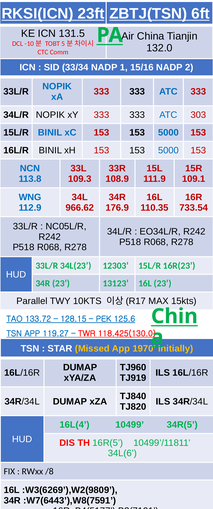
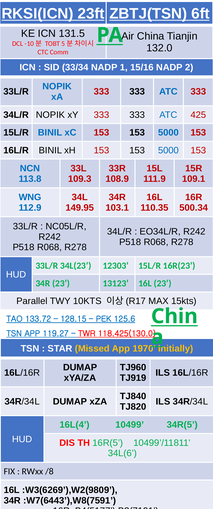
303: 303 -> 425 (198, 115)
966.62: 966.62 -> 149.95 (80, 208)
176.9: 176.9 -> 103.1 (117, 208)
733.54: 733.54 -> 500.34 (194, 208)
